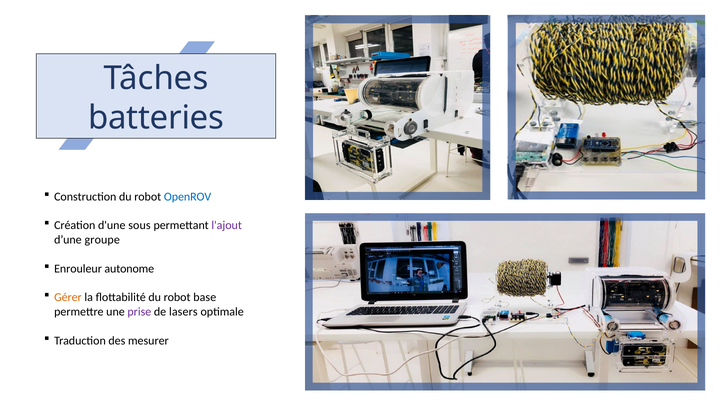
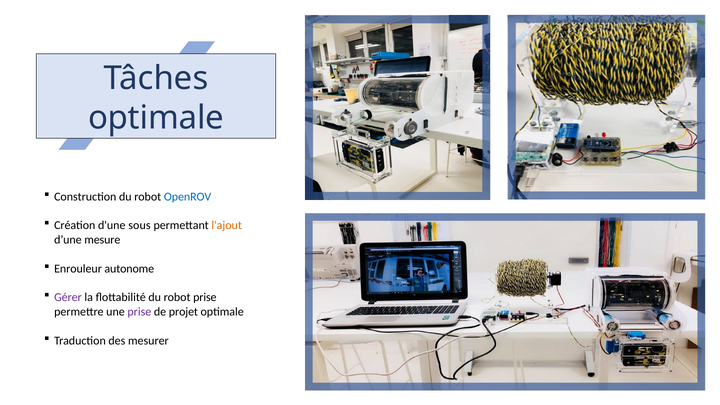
batteries: batteries -> optimale (156, 118)
l'ajout colour: purple -> orange (227, 225)
groupe: groupe -> mesure (102, 240)
Gérer colour: orange -> purple (68, 297)
robot base: base -> prise (205, 297)
lasers: lasers -> projet (183, 312)
